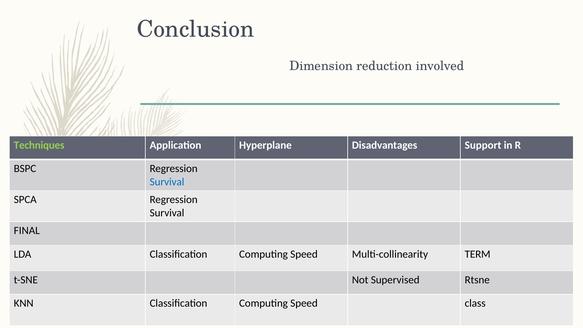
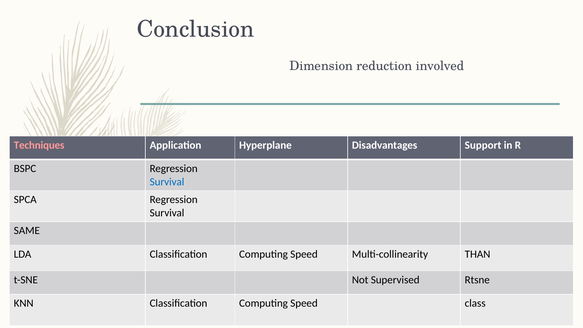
Techniques colour: light green -> pink (39, 145)
FINAL: FINAL -> SAME (27, 231)
TERM: TERM -> THAN (478, 254)
